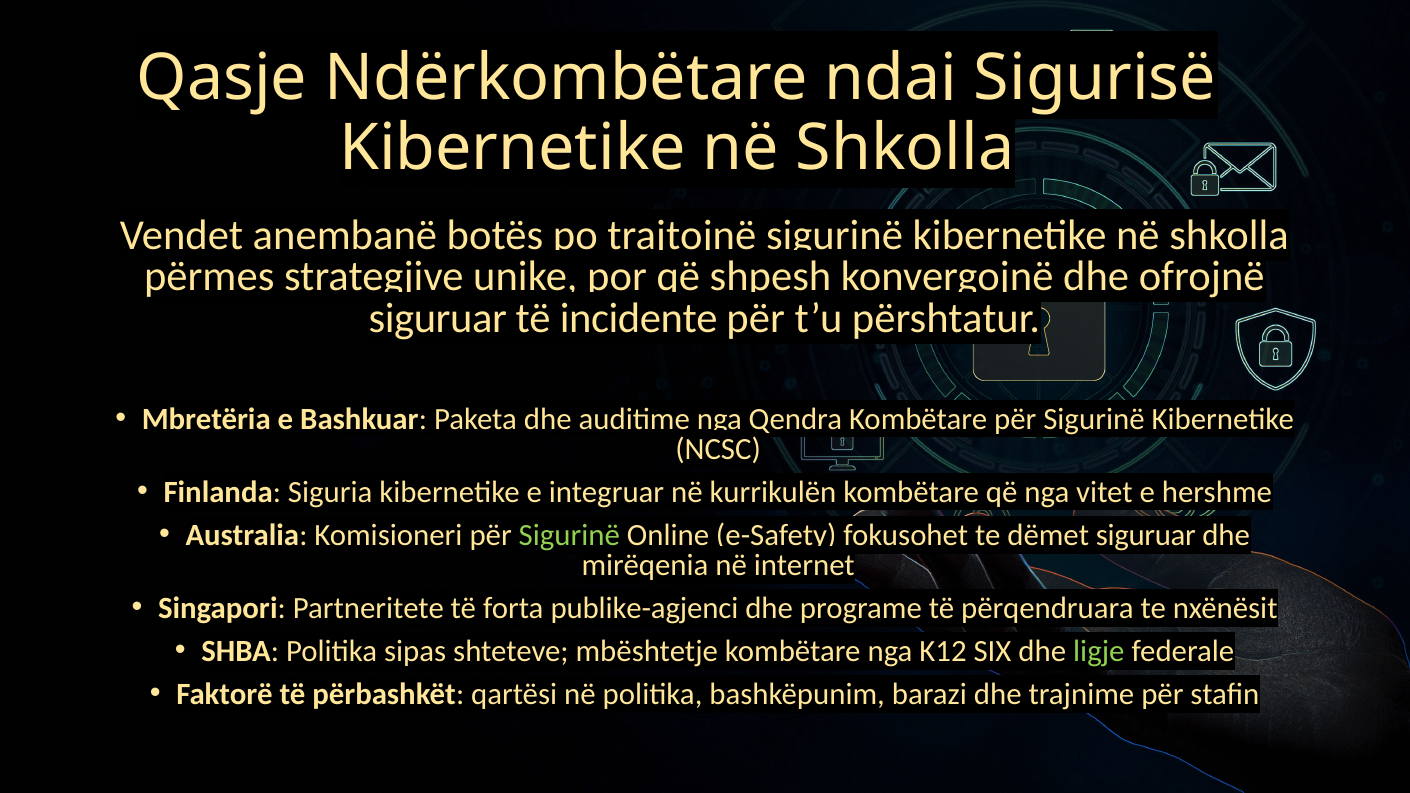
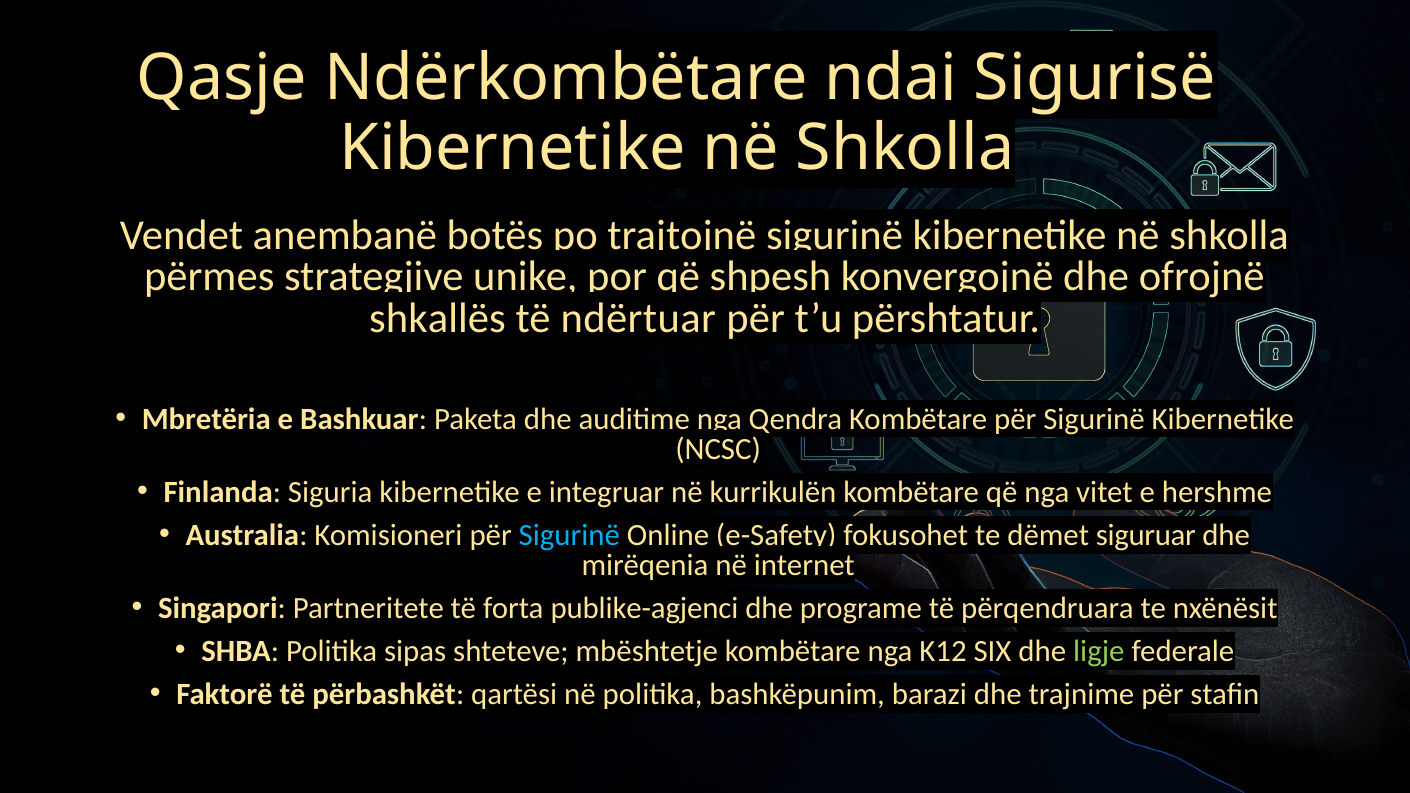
siguruar: siguruar -> shkallës (437, 318)
incidente: incidente -> ndërtuar (638, 318)
Sigurinë colour: light green -> light blue (569, 535)
